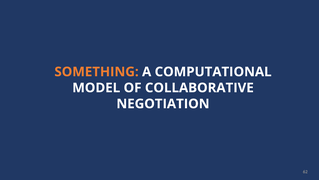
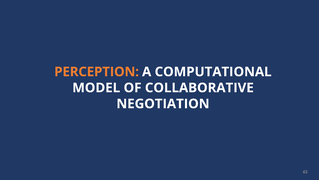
SOMETHING: SOMETHING -> PERCEPTION (97, 72)
